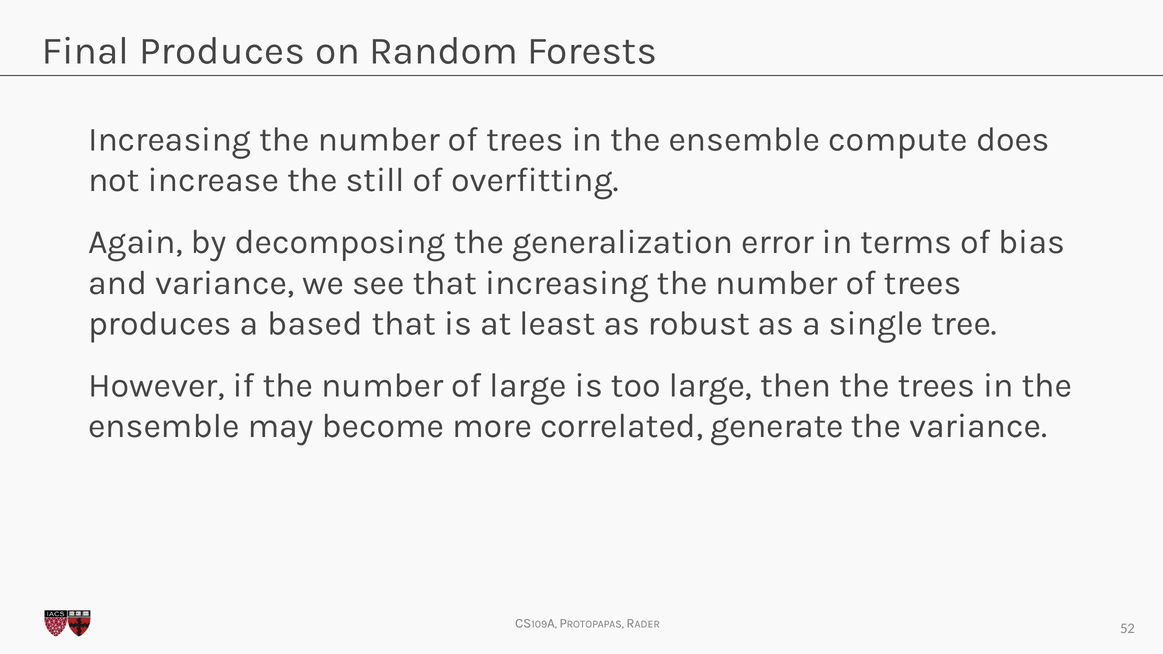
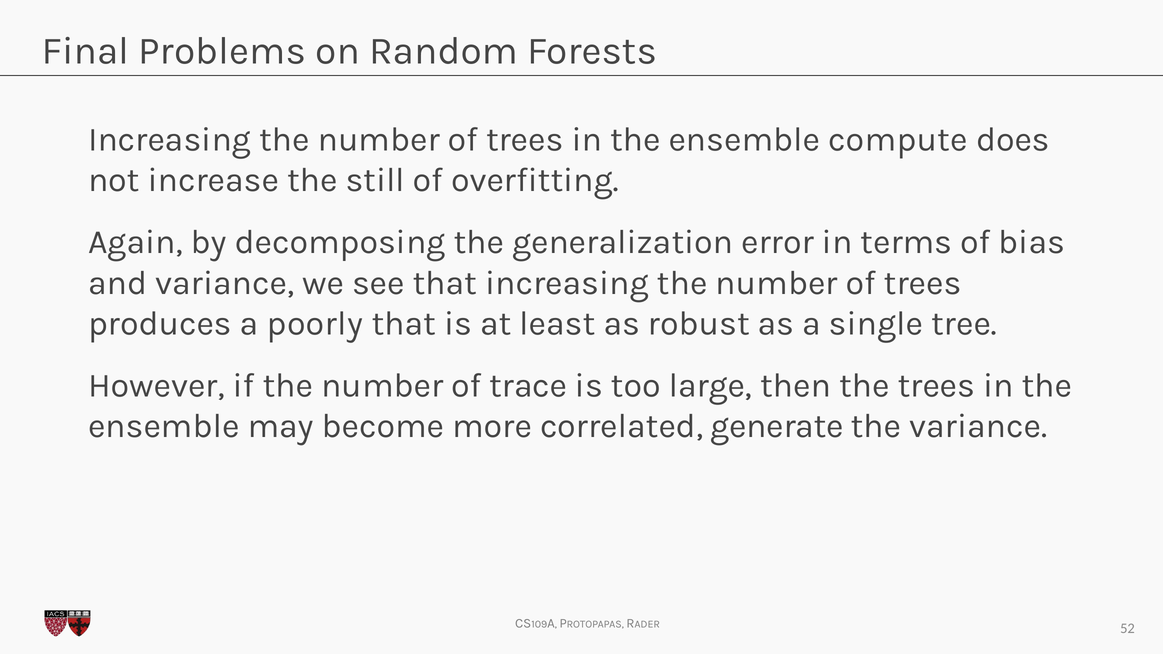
Final Produces: Produces -> Problems (222, 51)
based: based -> poorly (315, 324)
of large: large -> trace (528, 386)
